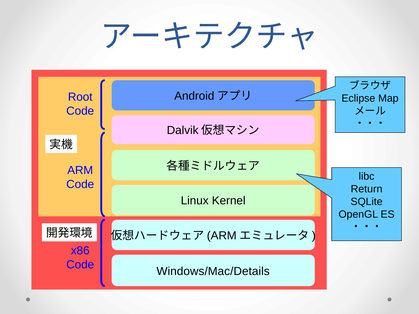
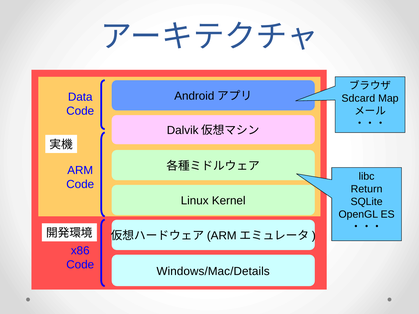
Root: Root -> Data (80, 97)
Eclipse: Eclipse -> Sdcard (358, 98)
